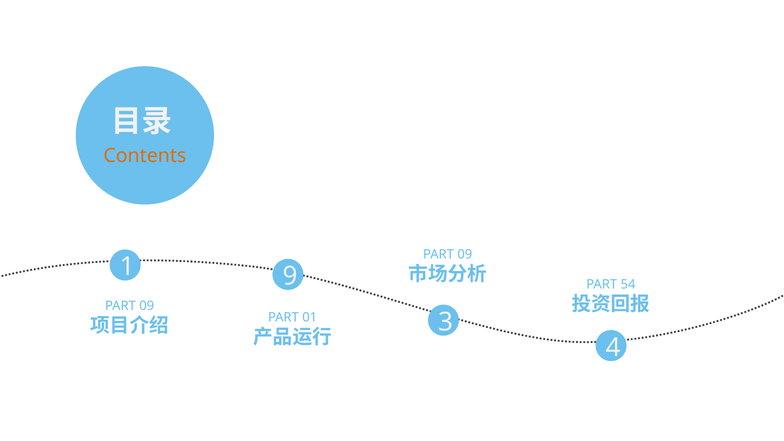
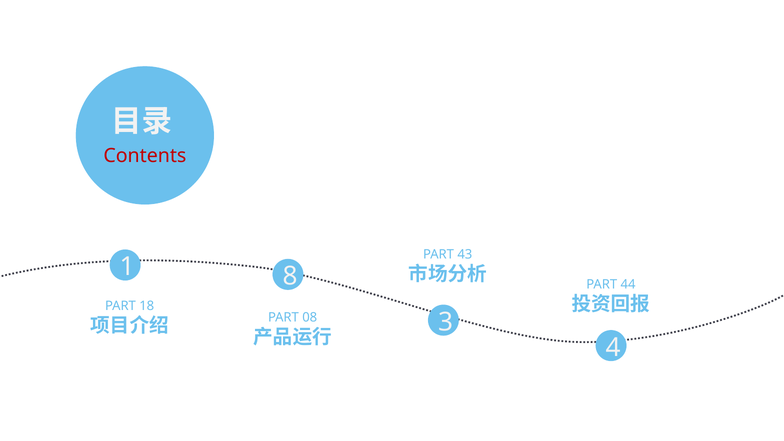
Contents colour: orange -> red (145, 156)
09: 09 -> 43 (465, 254)
9: 9 -> 8 (290, 276)
54: 54 -> 44 (628, 284)
09: 09 -> 18 (147, 306)
01: 01 -> 08 (310, 317)
